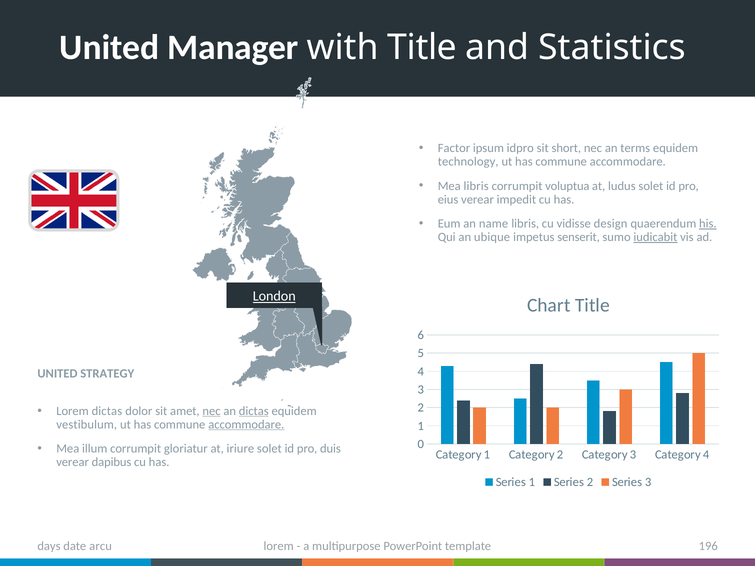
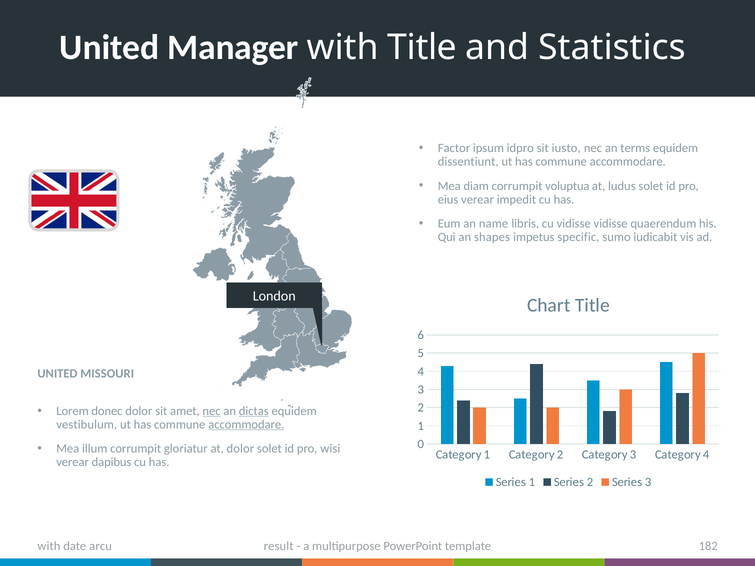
short: short -> iusto (566, 148)
technology: technology -> dissentiunt (468, 162)
Mea libris: libris -> diam (476, 186)
vidisse design: design -> vidisse (611, 224)
his underline: present -> none (708, 224)
ubique: ubique -> shapes (492, 237)
senserit: senserit -> specific (578, 237)
iudicabit underline: present -> none (655, 237)
London underline: present -> none (274, 296)
STRATEGY: STRATEGY -> MISSOURI (107, 374)
Lorem dictas: dictas -> donec (107, 411)
at iriure: iriure -> dolor (240, 449)
duis: duis -> wisi (330, 449)
lorem: lorem -> result (279, 546)
196: 196 -> 182 (708, 546)
days: days -> with (49, 546)
